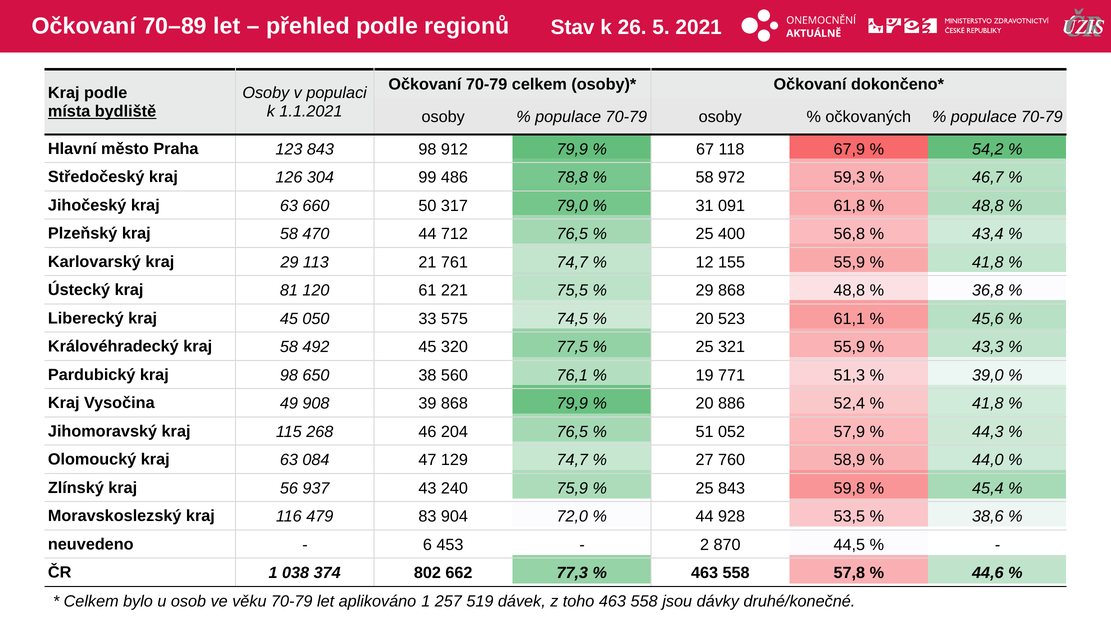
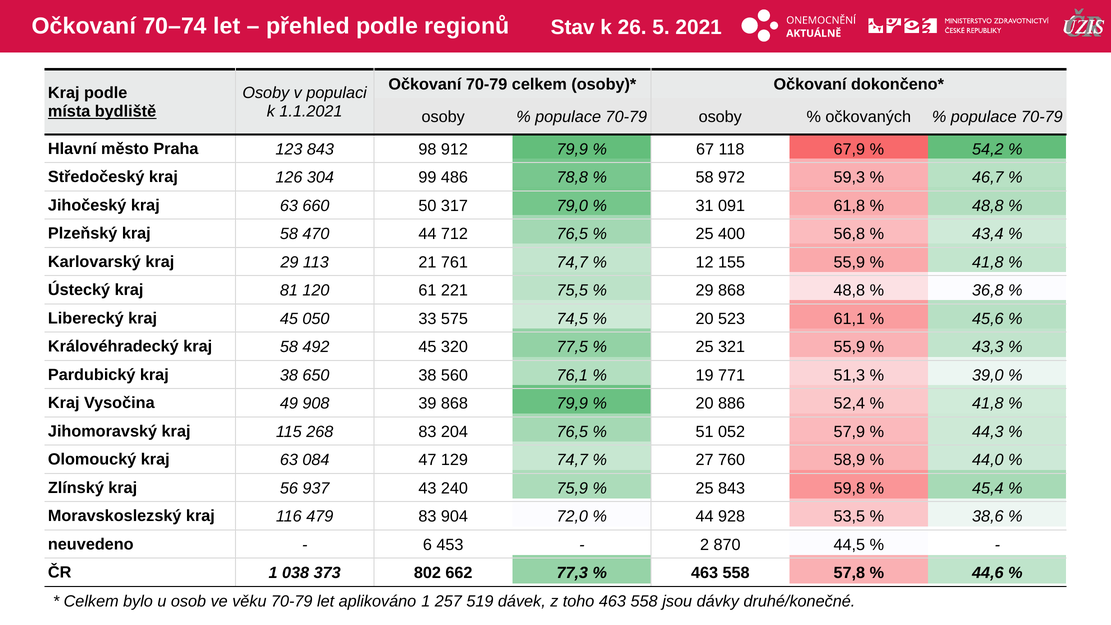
70–89: 70–89 -> 70–74 (175, 26)
kraj 98: 98 -> 38 (289, 375)
268 46: 46 -> 83 (427, 432)
374: 374 -> 373 (327, 573)
